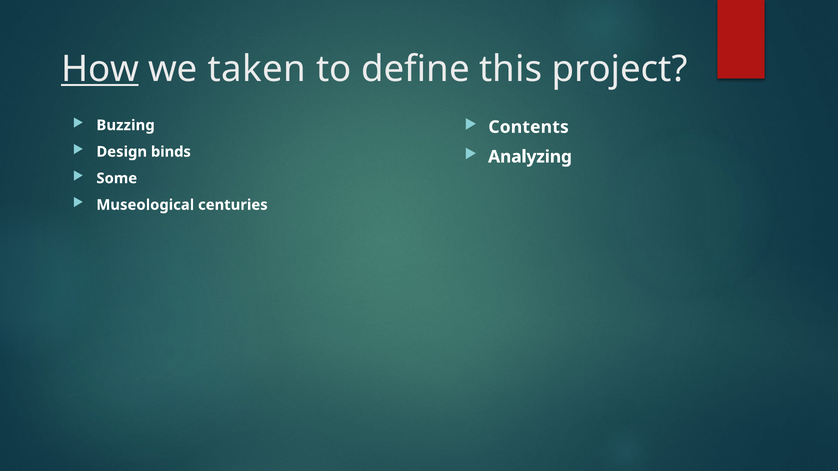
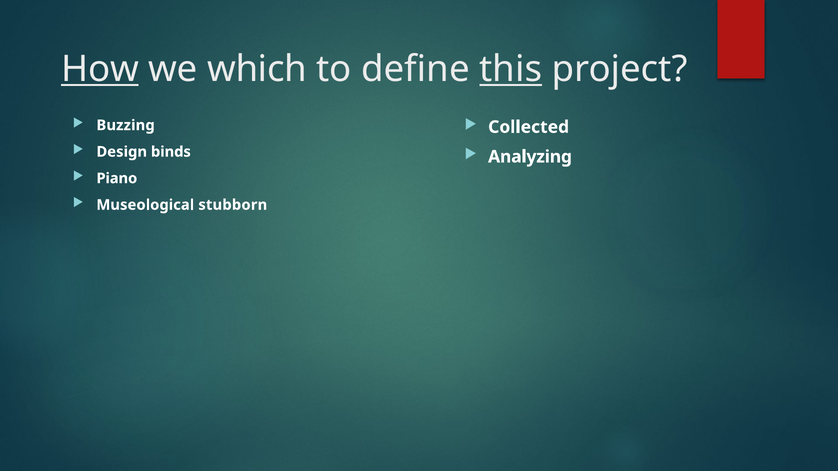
taken: taken -> which (257, 69)
this underline: none -> present (511, 69)
Contents: Contents -> Collected (529, 127)
Some: Some -> Piano (117, 178)
centuries: centuries -> stubborn (233, 205)
